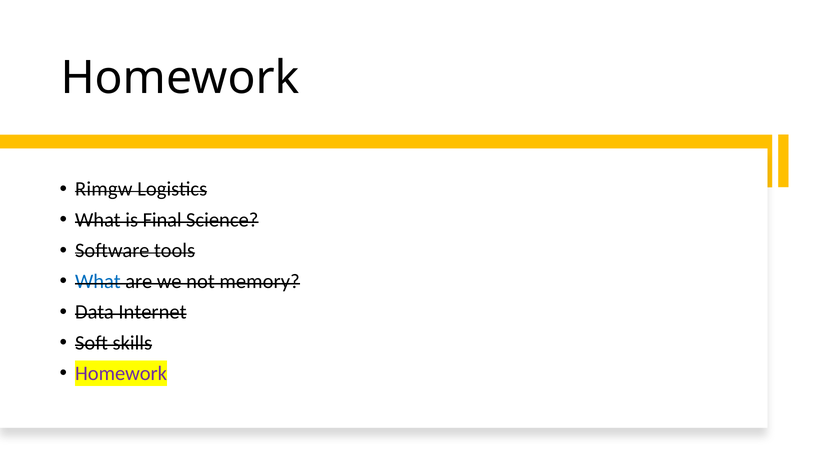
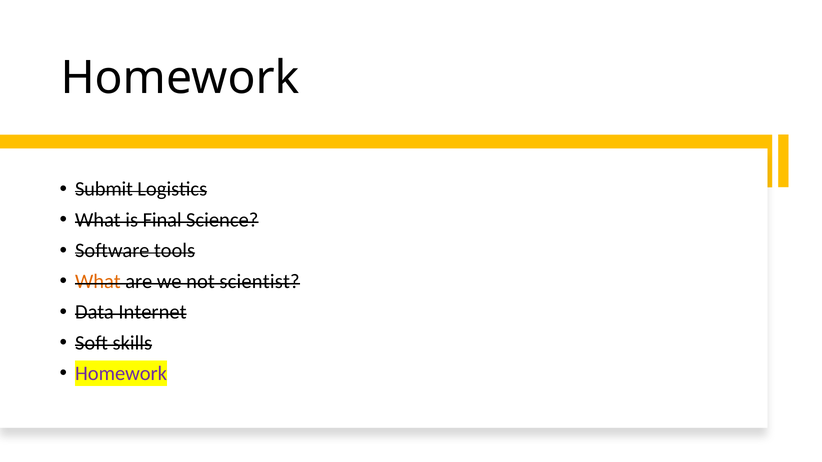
Rimgw: Rimgw -> Submit (104, 189)
What colour: blue -> orange (98, 282)
memory: memory -> scientist (260, 282)
